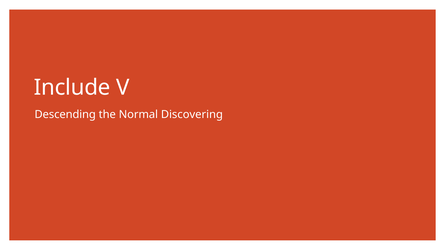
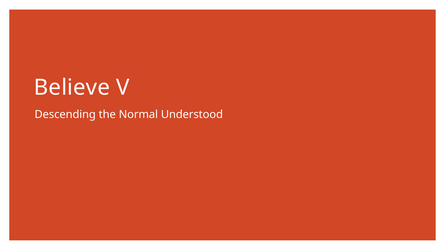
Include: Include -> Believe (72, 88)
Discovering: Discovering -> Understood (192, 115)
